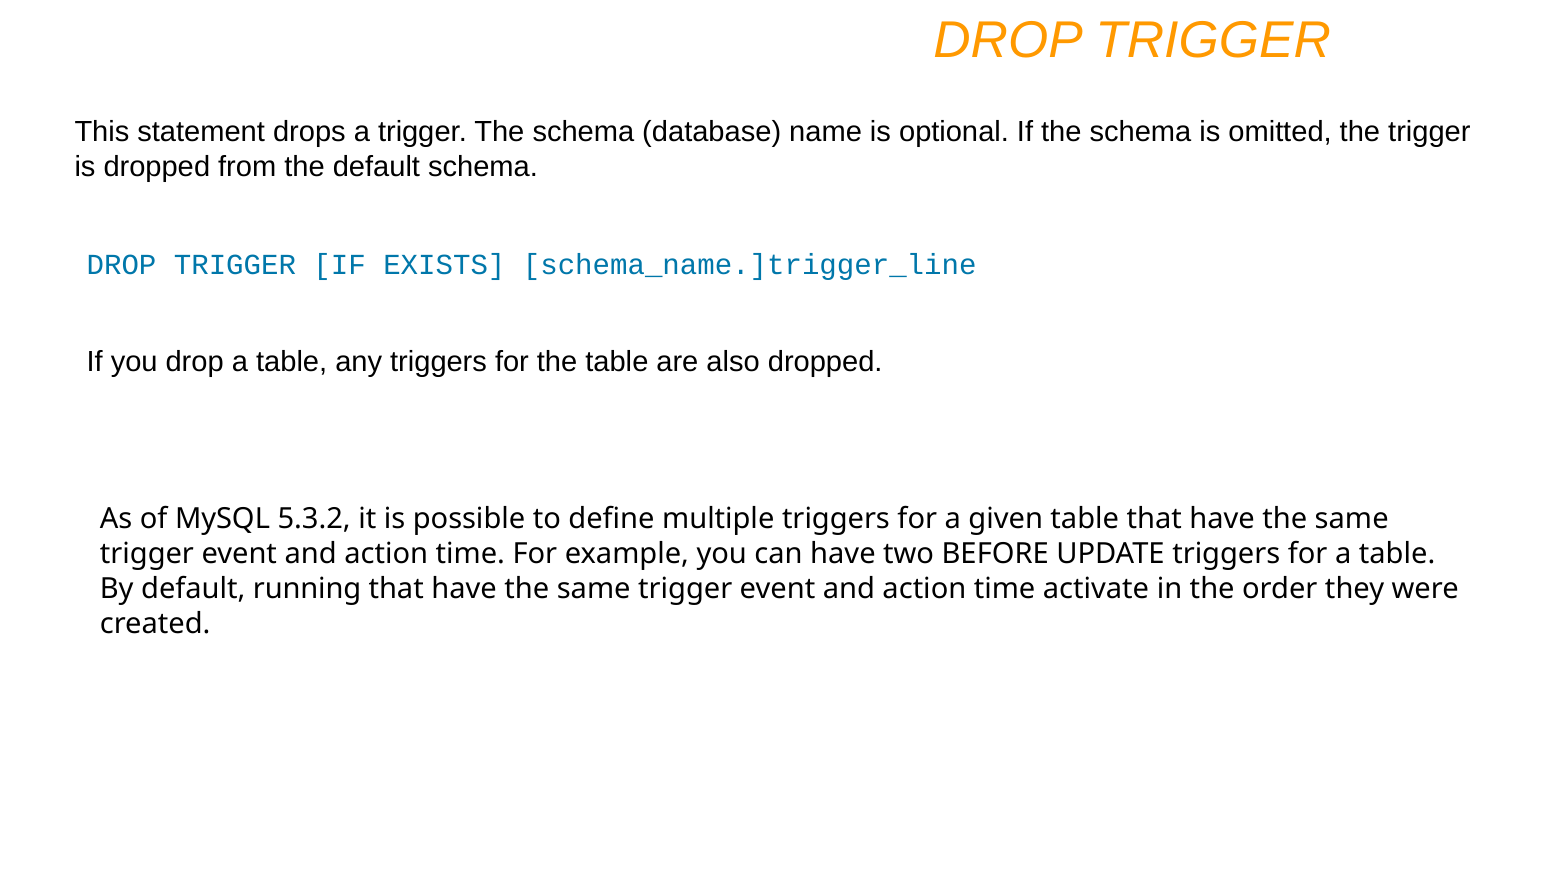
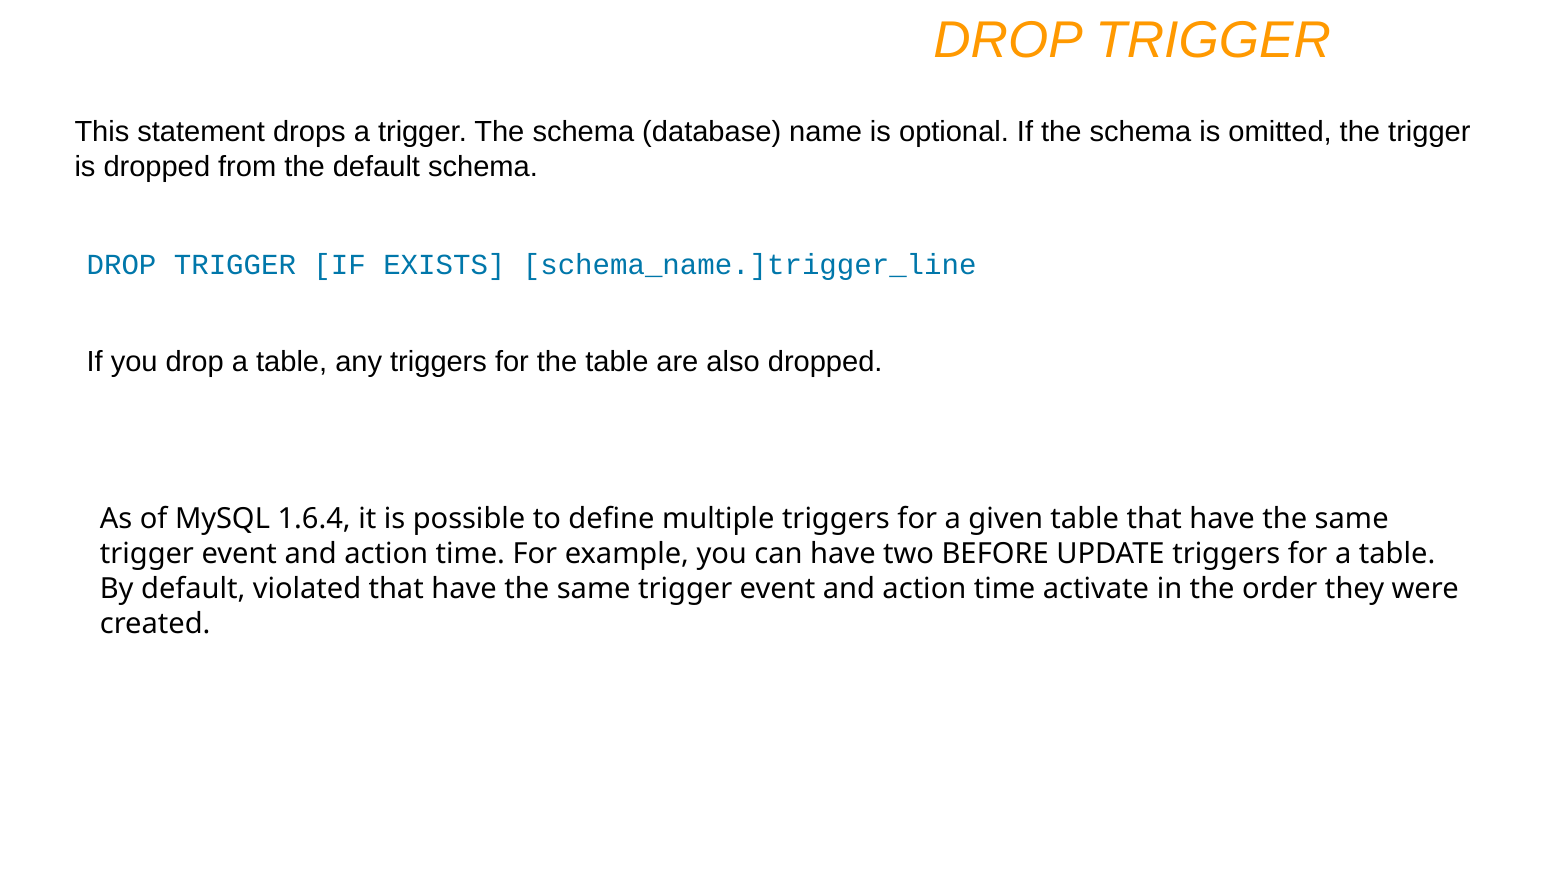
5.3.2: 5.3.2 -> 1.6.4 (314, 520)
running: running -> violated (307, 589)
